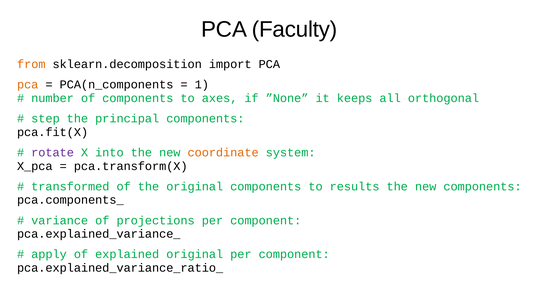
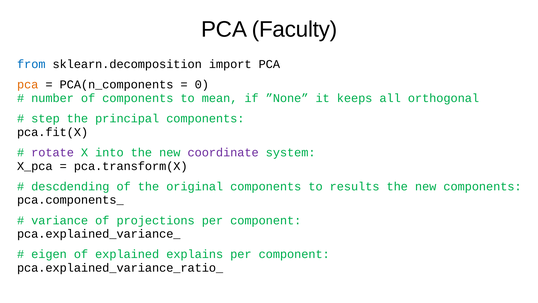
from colour: orange -> blue (31, 64)
1: 1 -> 0 (202, 85)
axes: axes -> mean (220, 98)
coordinate colour: orange -> purple (223, 152)
transformed: transformed -> descdending (70, 186)
apply: apply -> eigen (49, 254)
explained original: original -> explains (195, 254)
